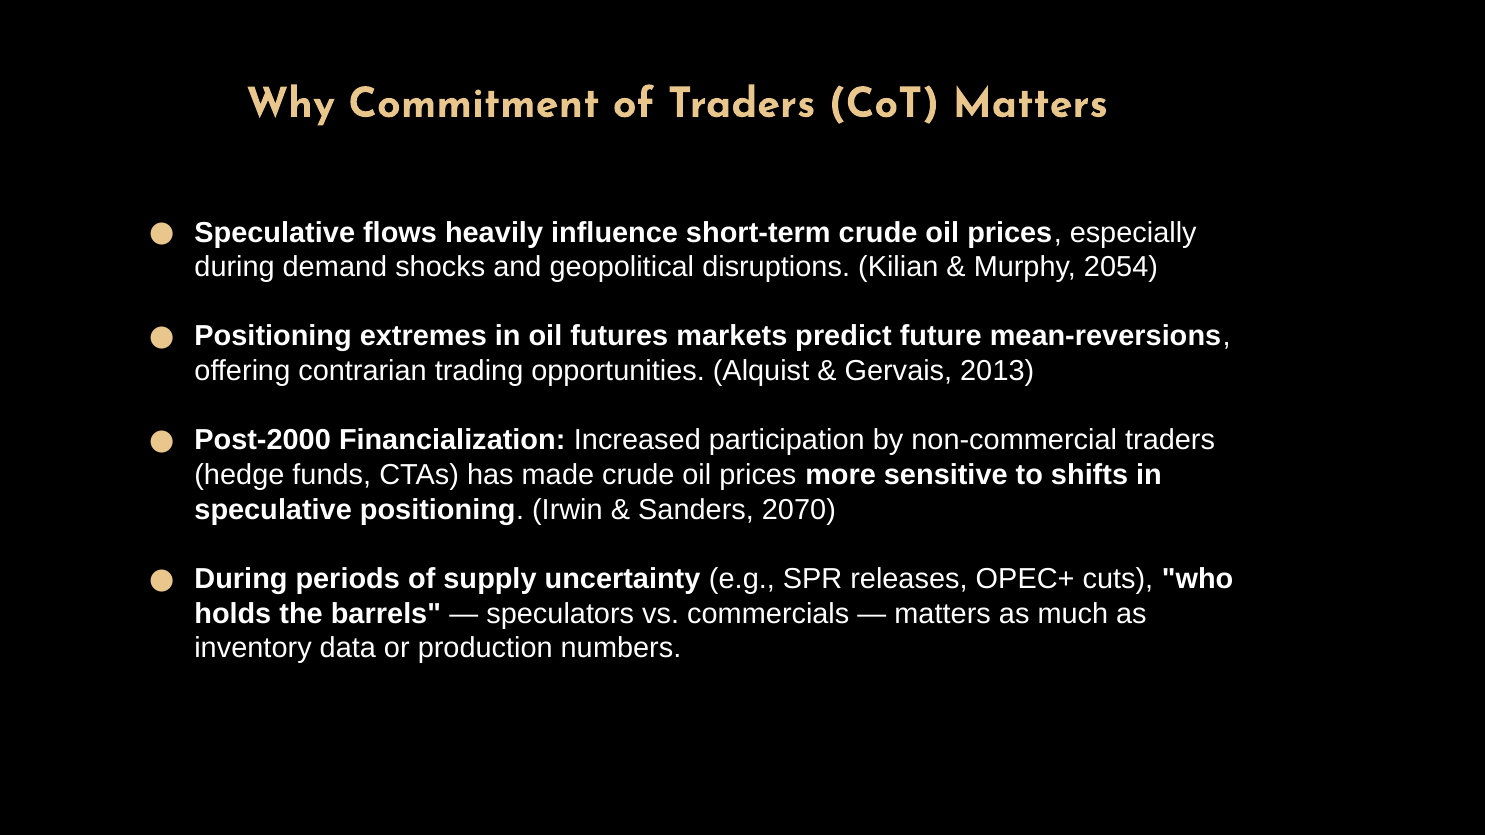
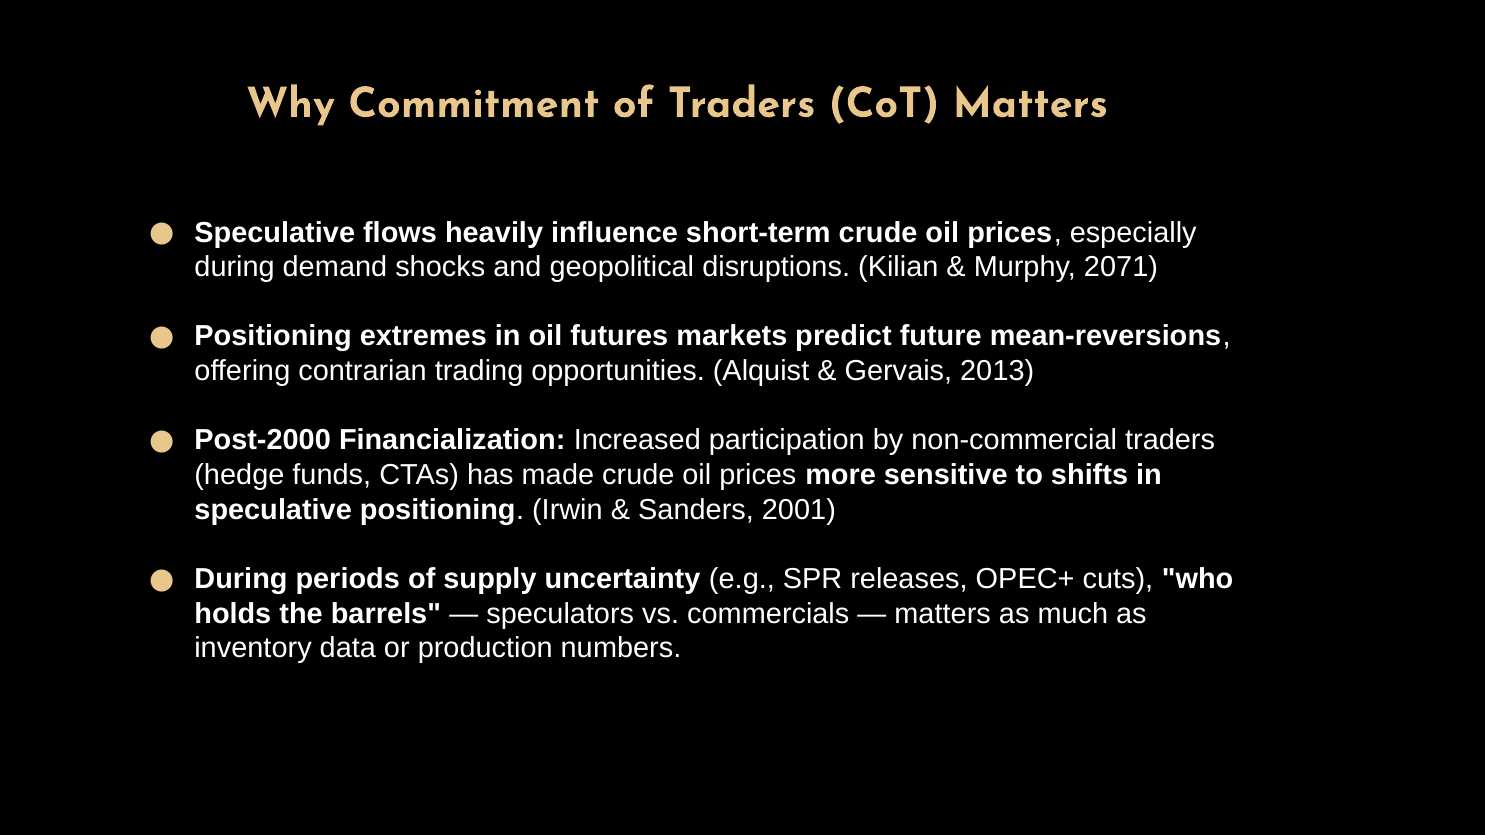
2054: 2054 -> 2071 (1121, 267)
2070: 2070 -> 2001 (799, 510)
